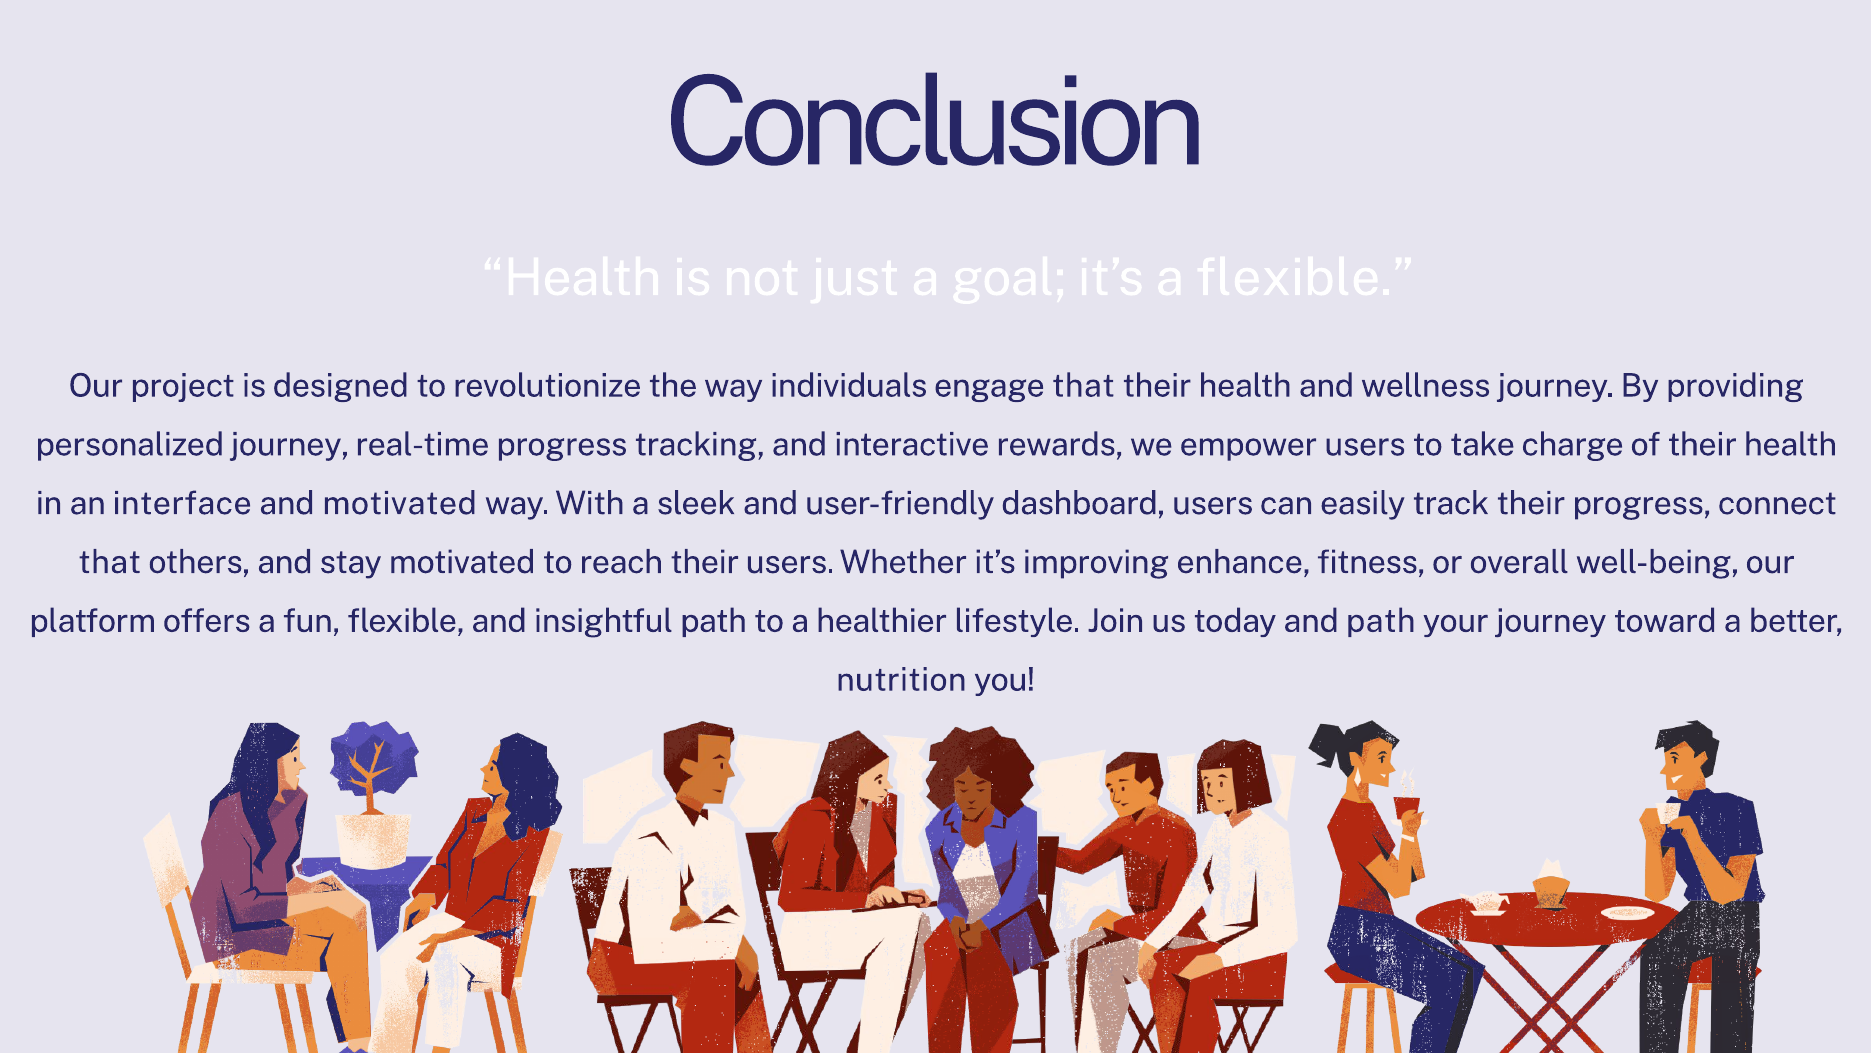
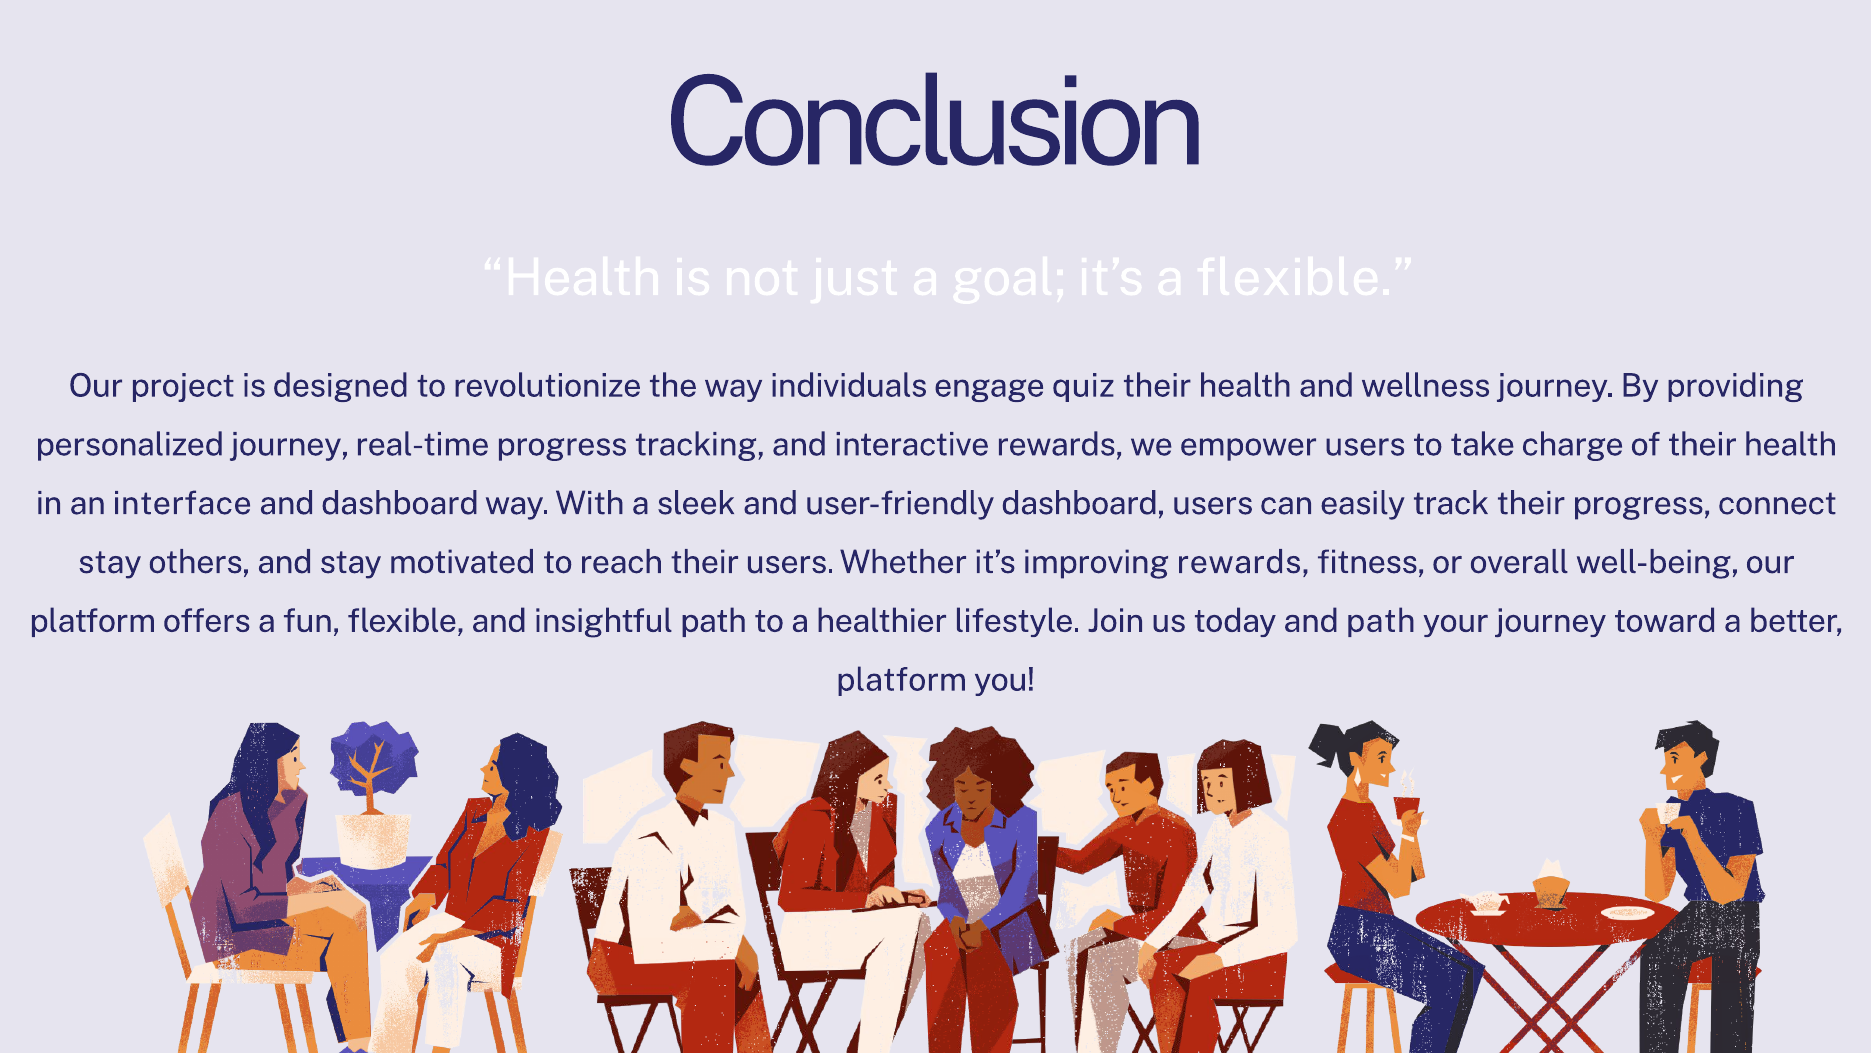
engage that: that -> quiz (1083, 386)
and motivated: motivated -> dashboard (400, 503)
that: that -> stay (110, 562)
improving enhance: enhance -> rewards (1243, 562)
nutrition: nutrition -> platform (902, 680)
